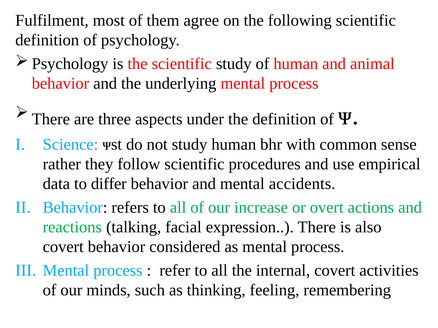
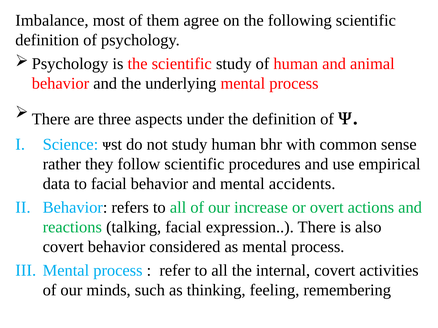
Fulfilment: Fulfilment -> Imbalance (52, 20)
to differ: differ -> facial (109, 184)
